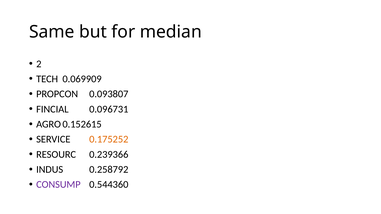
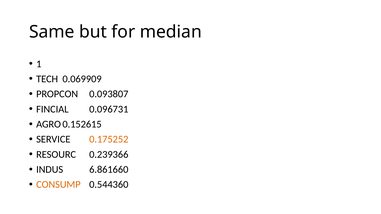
2: 2 -> 1 (39, 64)
0.258792: 0.258792 -> 6.861660 (109, 170)
CONSUMP colour: purple -> orange (58, 185)
